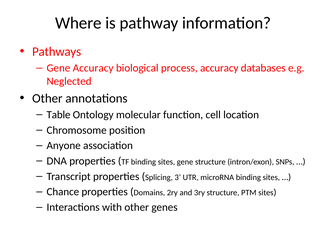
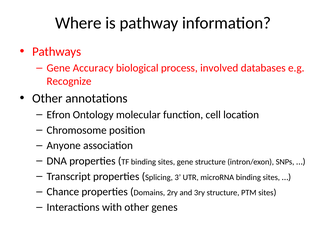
process accuracy: accuracy -> involved (219, 68)
Neglected: Neglected -> Recognize (69, 81)
Table: Table -> Efron (58, 114)
